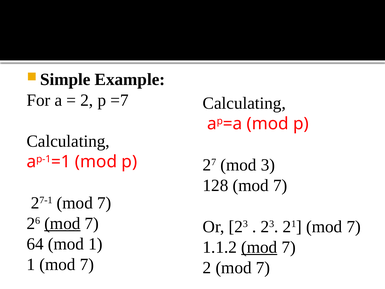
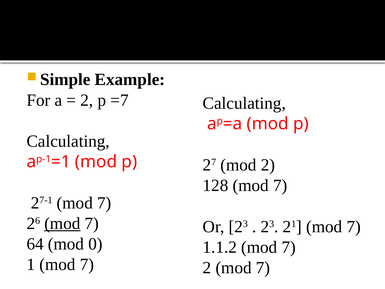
mod 3: 3 -> 2 (268, 165)
mod 1: 1 -> 0 (95, 244)
mod underline: present -> none (259, 247)
